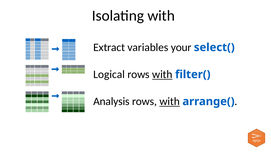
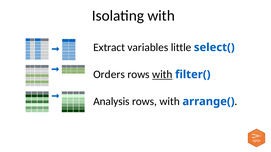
your: your -> little (181, 48)
Logical: Logical -> Orders (109, 75)
with underline: present -> none (170, 102)
